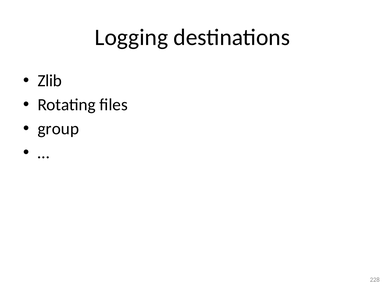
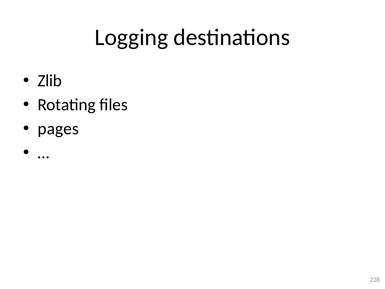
group: group -> pages (58, 129)
